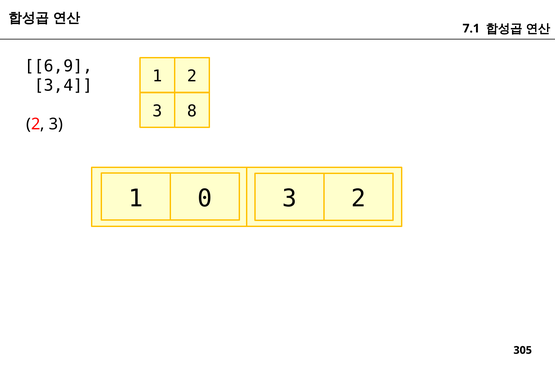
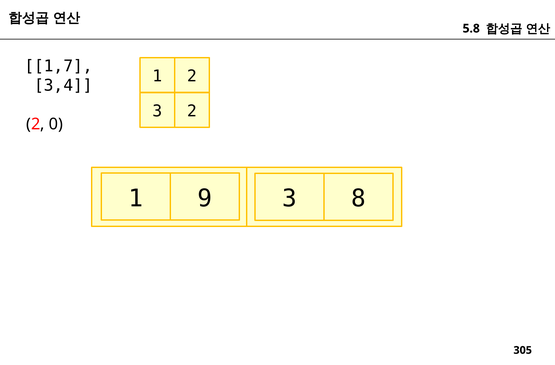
7.1: 7.1 -> 5.8 (471, 28)
6,9: 6,9 -> 1,7 (59, 66)
3 8: 8 -> 2 (192, 111)
3: 3 -> 0 (56, 124)
0: 0 -> 9 (205, 198)
3 2: 2 -> 8 (359, 198)
